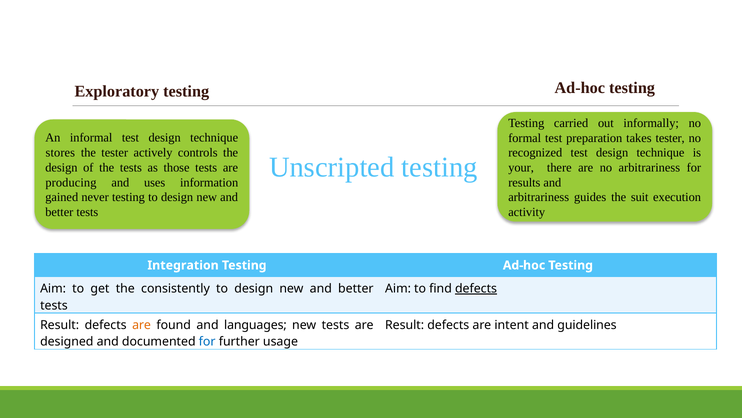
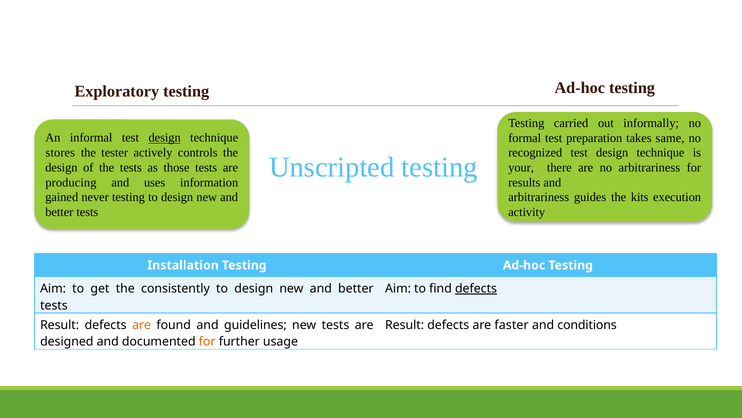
design underline: none -> present (165, 138)
takes tester: tester -> same (670, 138)
suit: suit -> kits (640, 197)
Integration: Integration -> Installation (183, 265)
languages: languages -> guidelines (255, 324)
intent: intent -> faster (512, 324)
guidelines: guidelines -> conditions (587, 324)
for colour: blue -> orange (207, 341)
